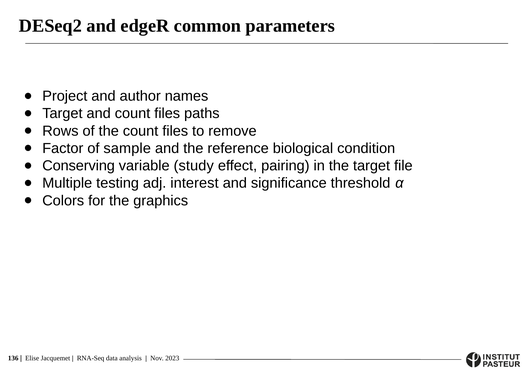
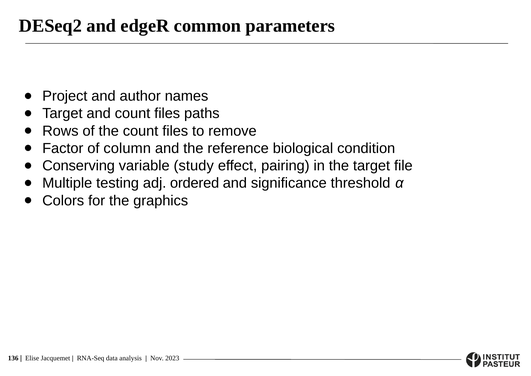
sample: sample -> column (127, 148)
interest: interest -> ordered (195, 183)
